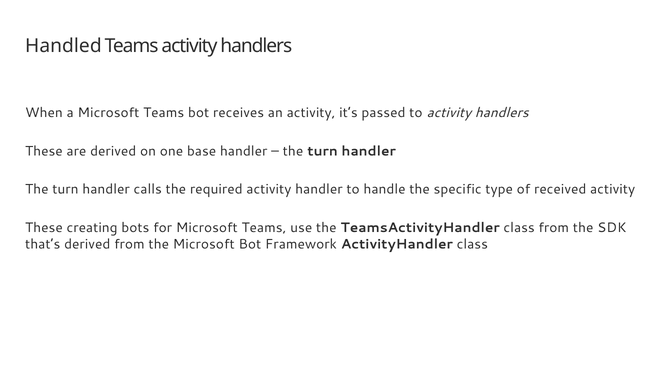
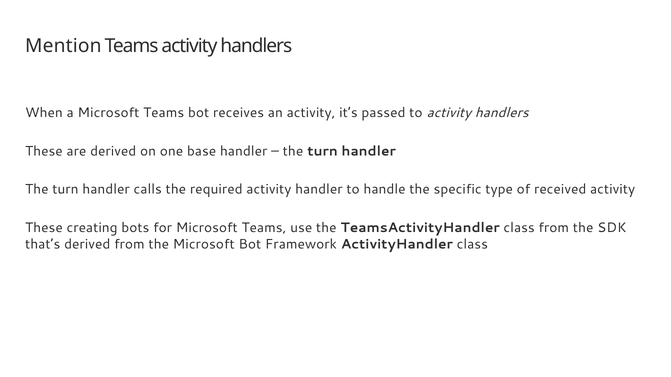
Handled: Handled -> Mention (63, 46)
